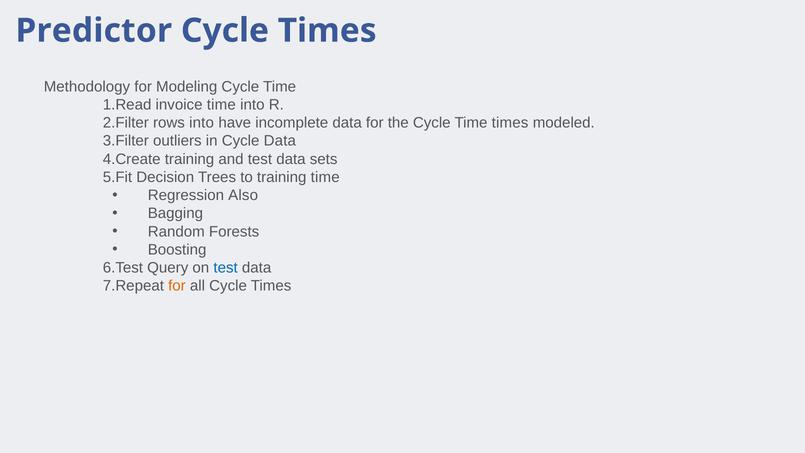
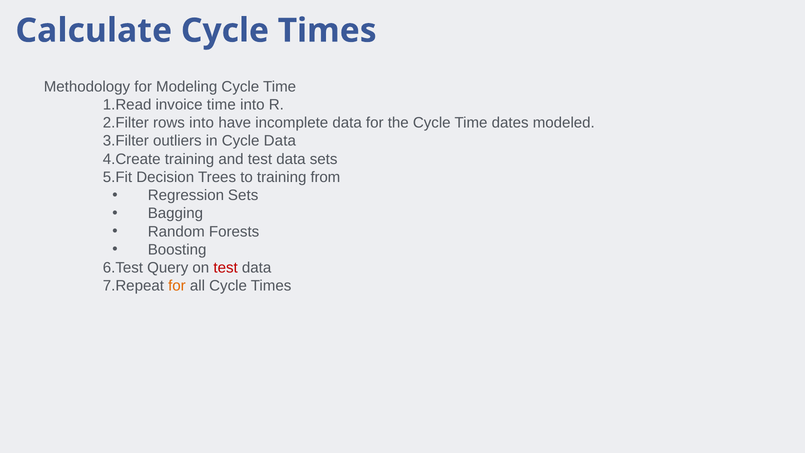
Predictor: Predictor -> Calculate (94, 31)
Time times: times -> dates (510, 123)
training time: time -> from (325, 177)
Regression Also: Also -> Sets (243, 195)
test colour: blue -> red (226, 268)
